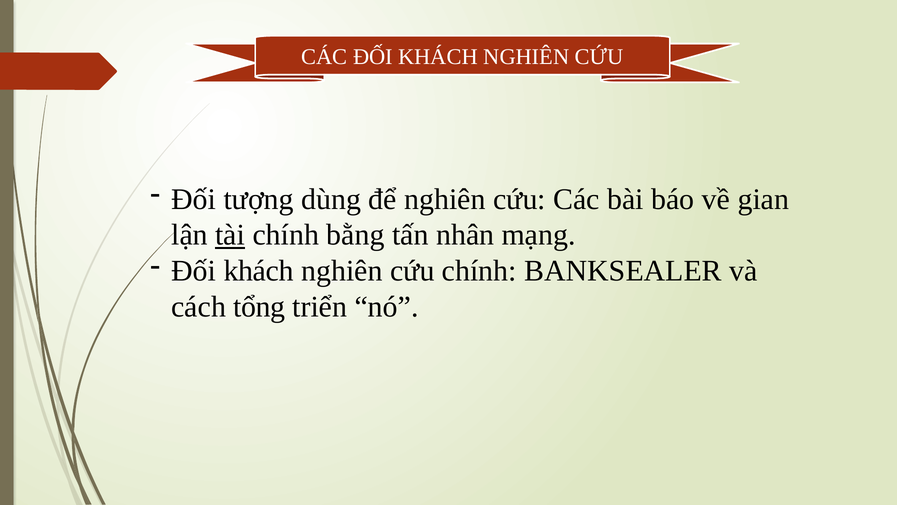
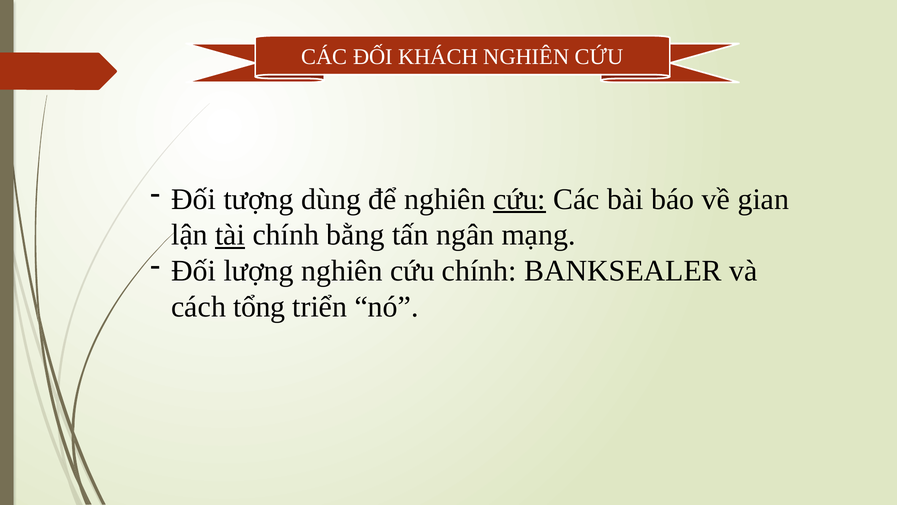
cứu underline: none -> present (519, 199)
nhân: nhân -> ngân (465, 235)
khách: khách -> lượng (259, 271)
